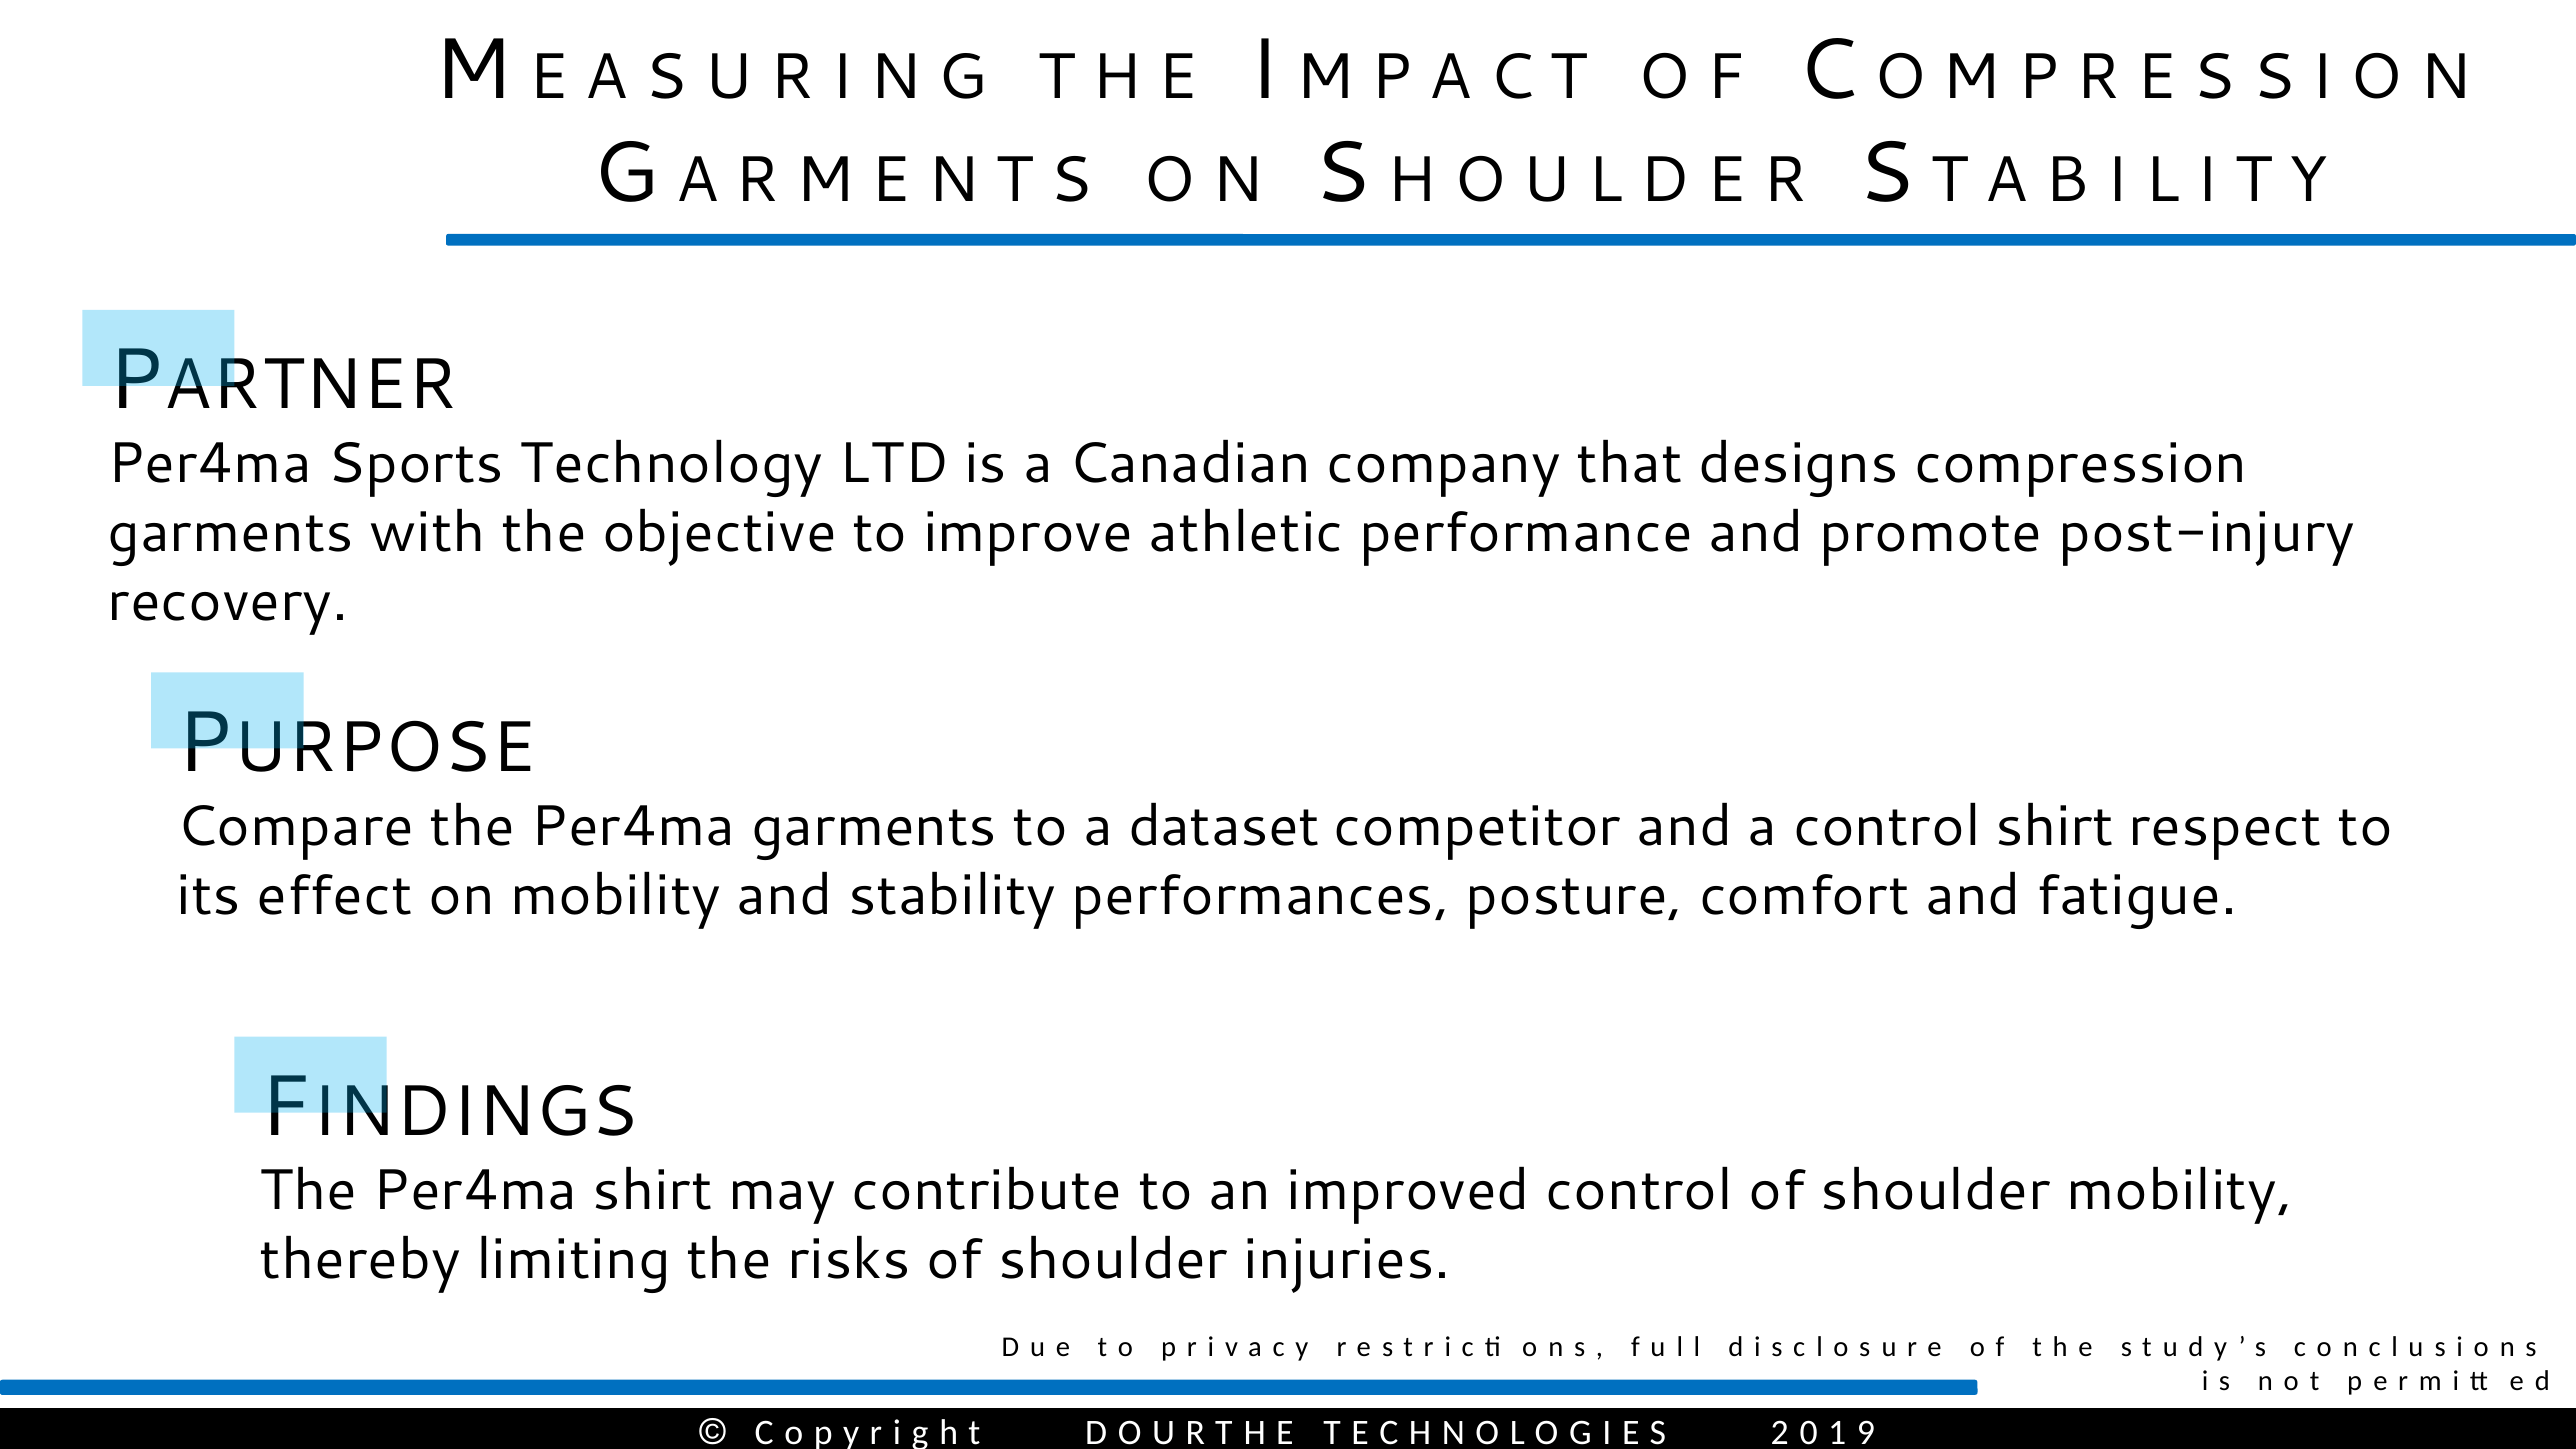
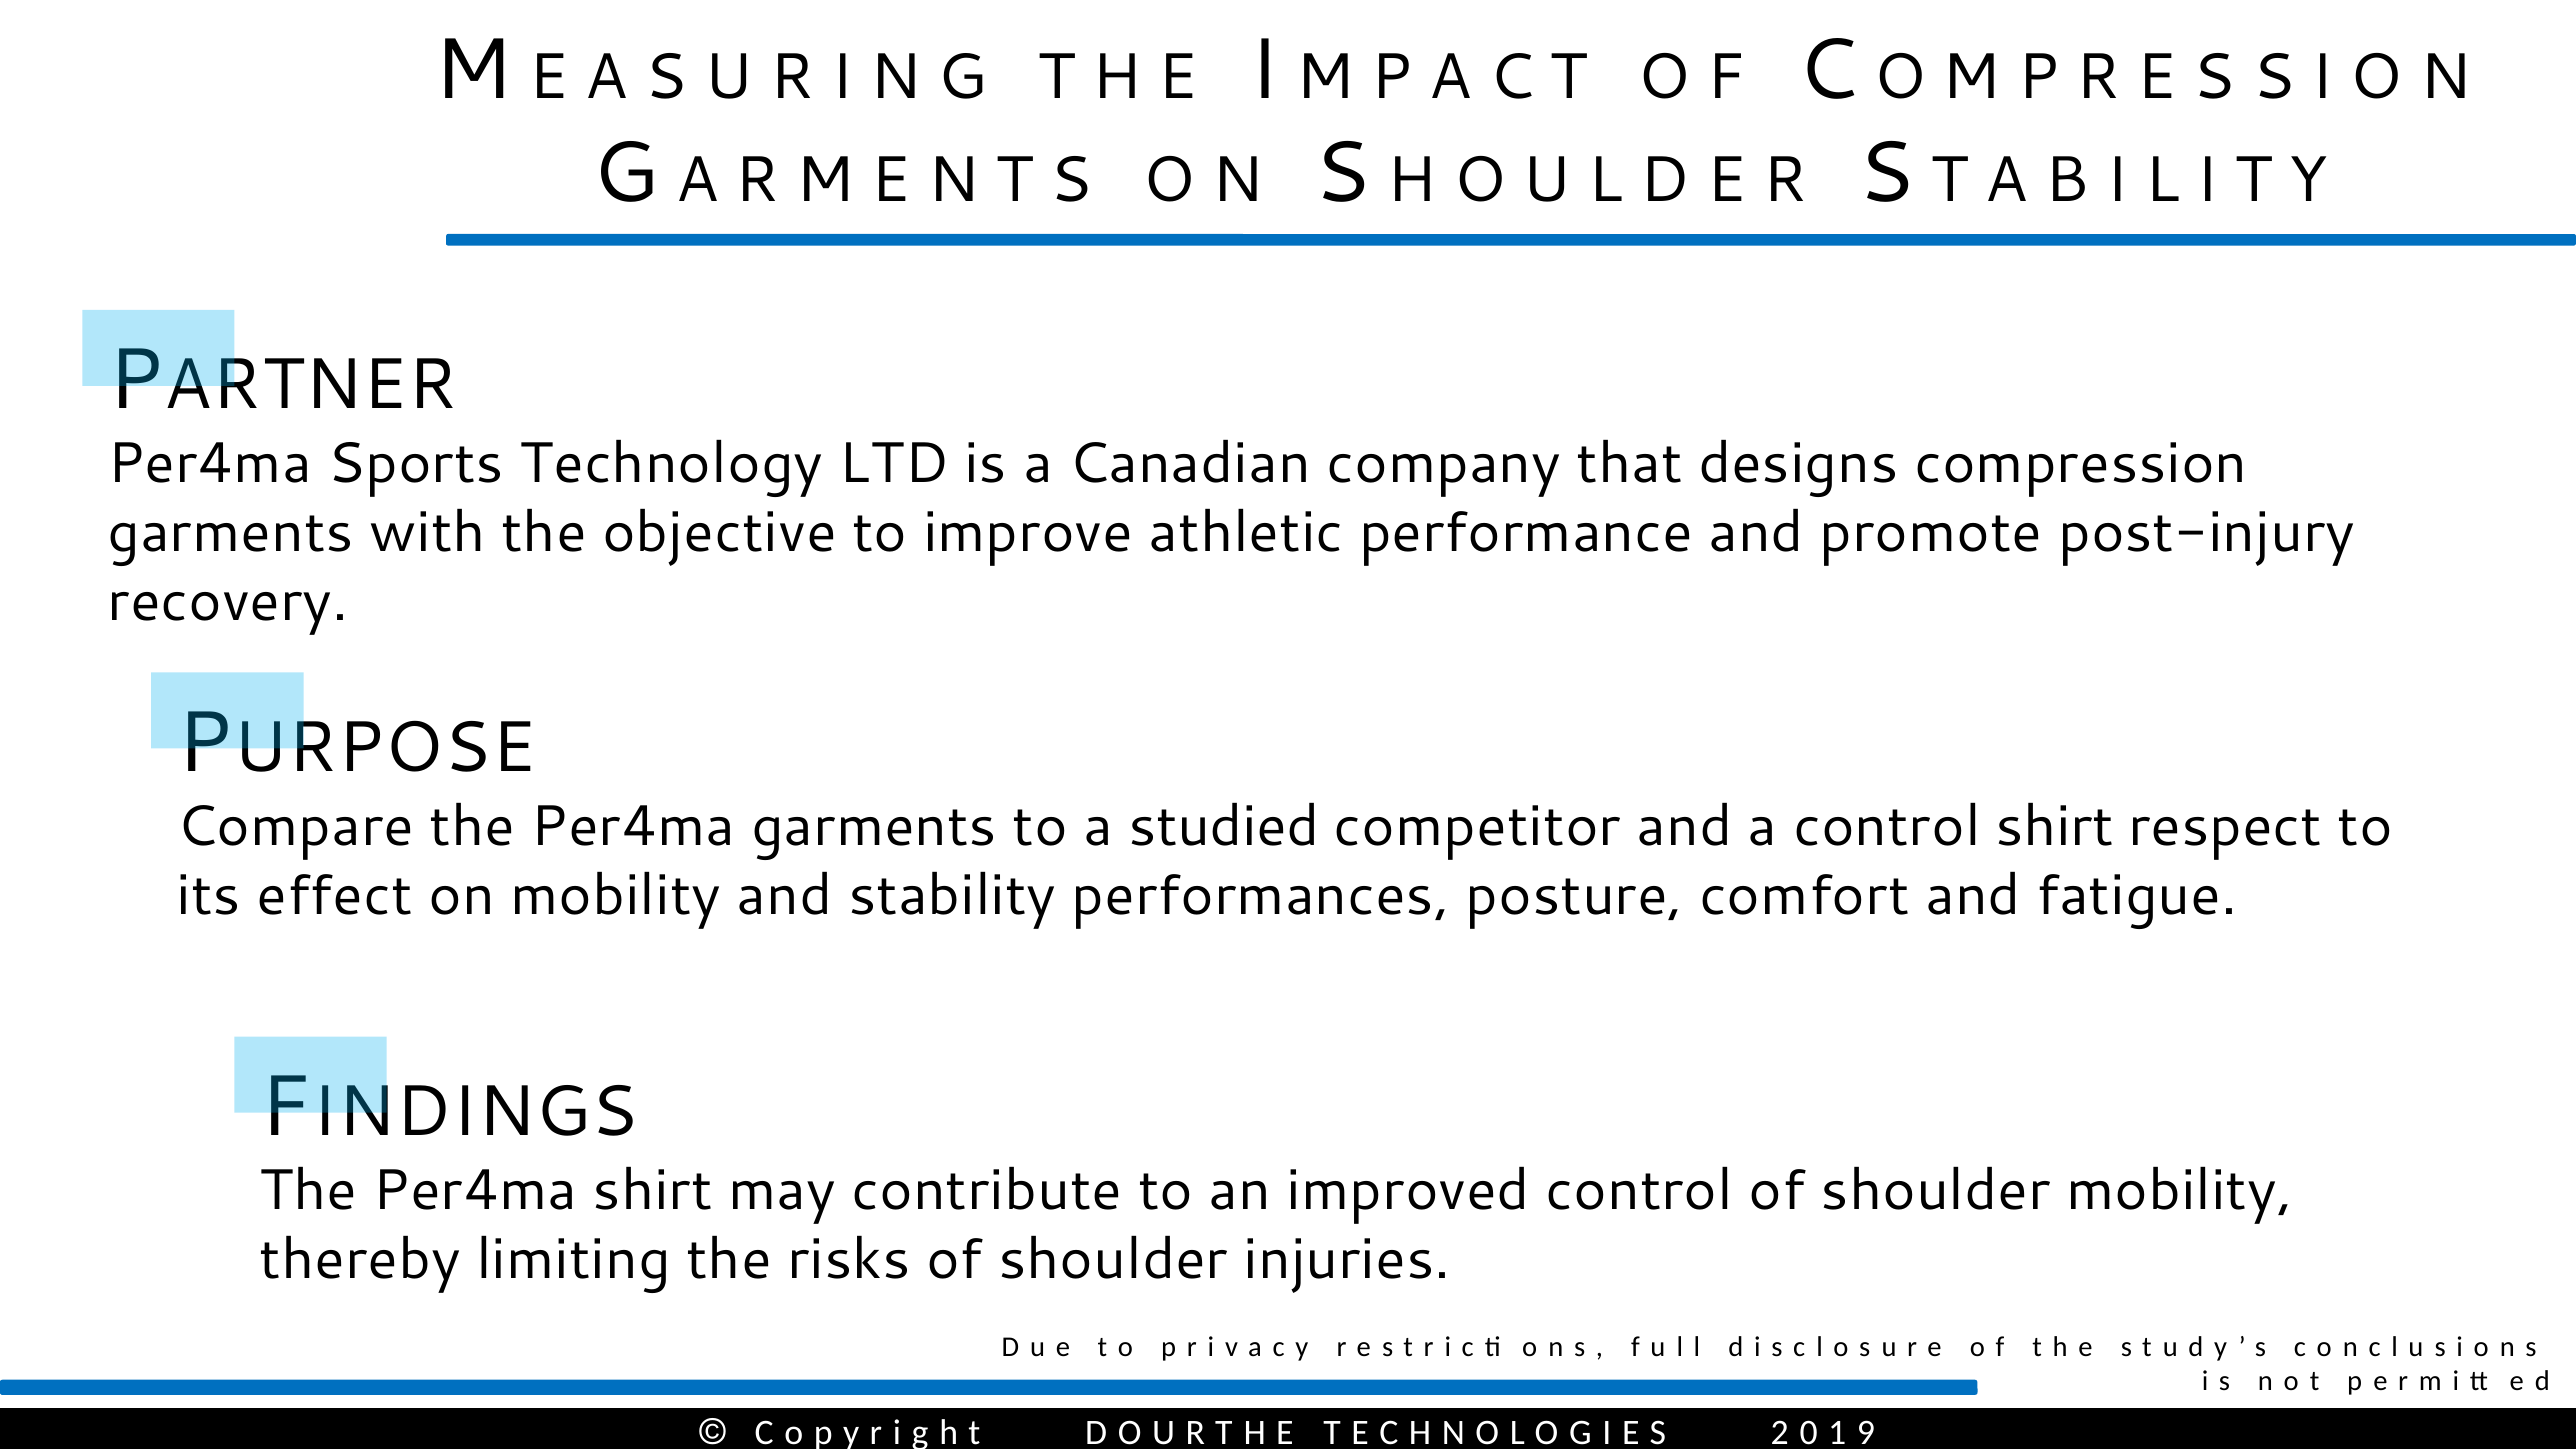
dataset: dataset -> studied (1224, 827)
